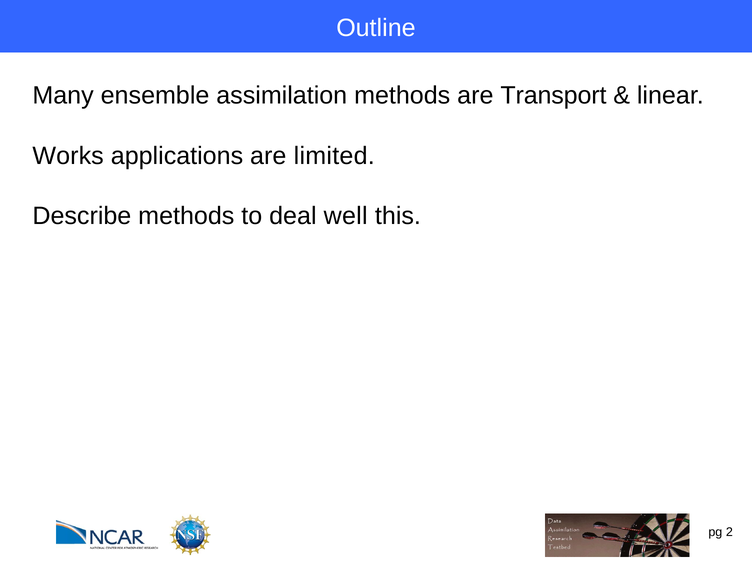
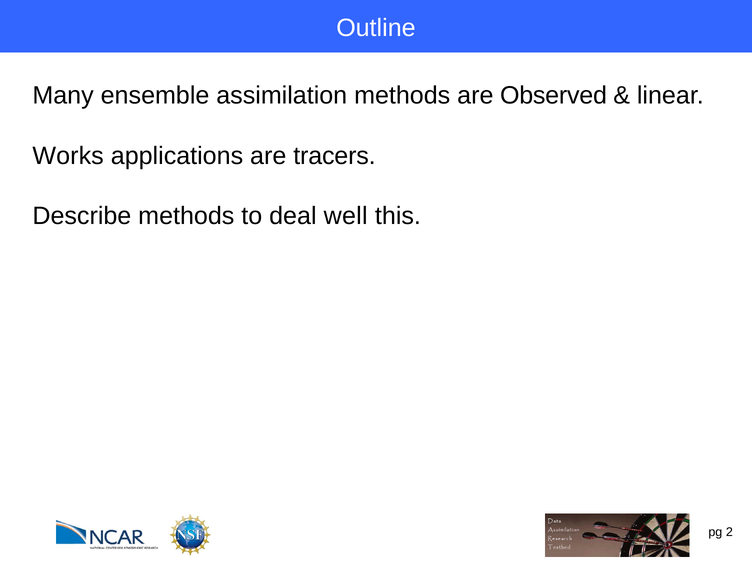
Transport: Transport -> Observed (553, 96)
limited: limited -> tracers (334, 156)
